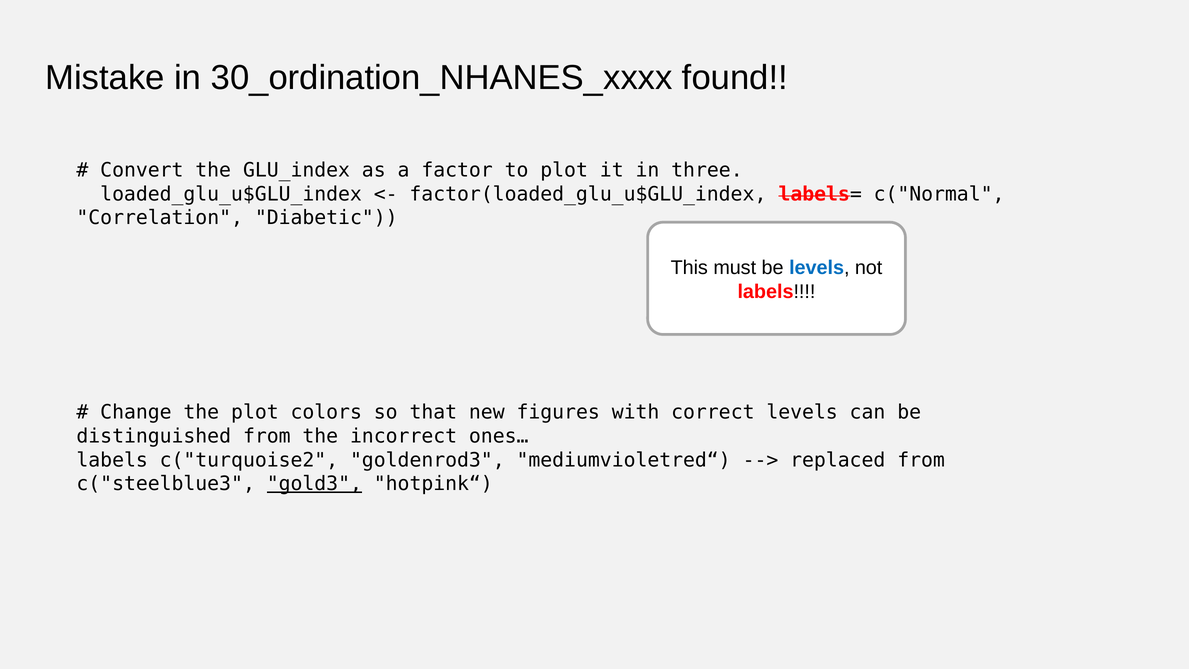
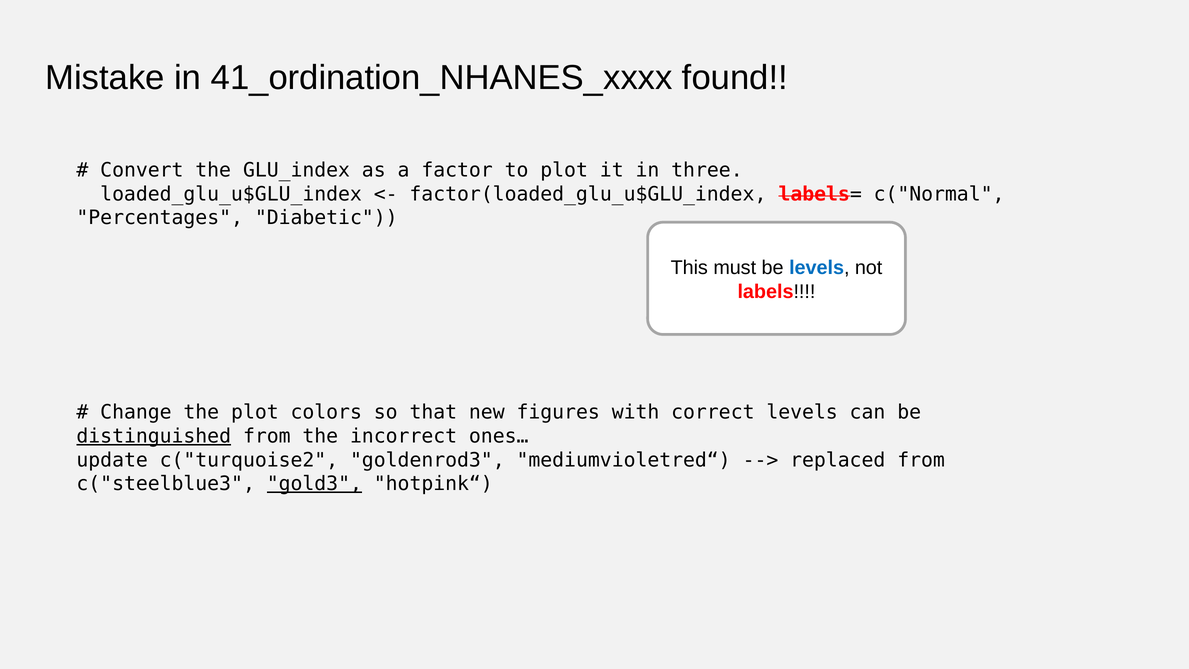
30_ordination_NHANES_xxxx: 30_ordination_NHANES_xxxx -> 41_ordination_NHANES_xxxx (442, 78)
Correlation: Correlation -> Percentages (160, 218)
distinguished underline: none -> present (154, 436)
labels: labels -> update (112, 460)
